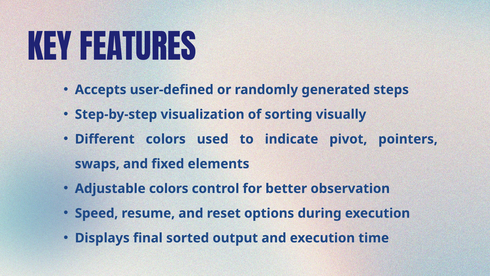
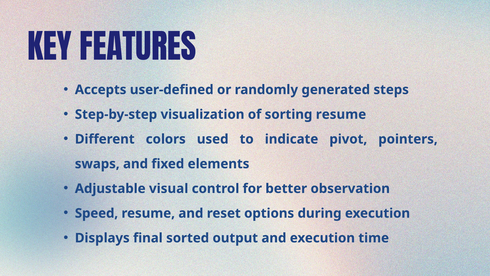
sorting visually: visually -> resume (341, 114)
Adjustable colors: colors -> visual (169, 188)
